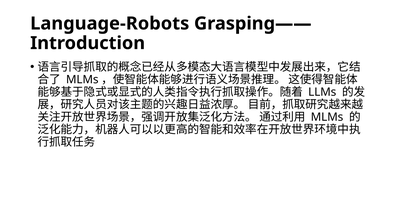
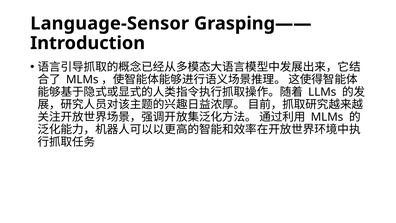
Language-Robots: Language-Robots -> Language-Sensor (110, 23)
